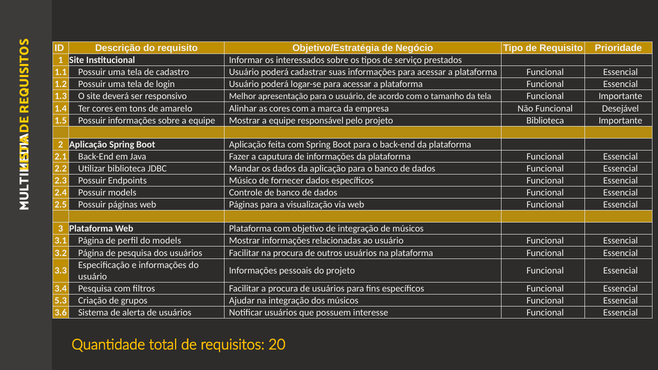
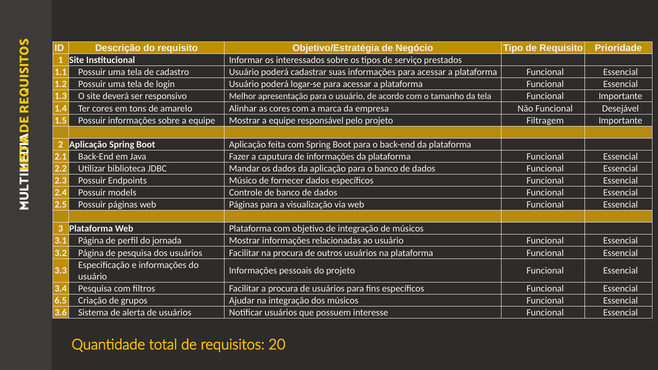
projeto Biblioteca: Biblioteca -> Filtragem (545, 120)
do models: models -> jornada (167, 241)
5.3: 5.3 -> 6.5 (61, 301)
